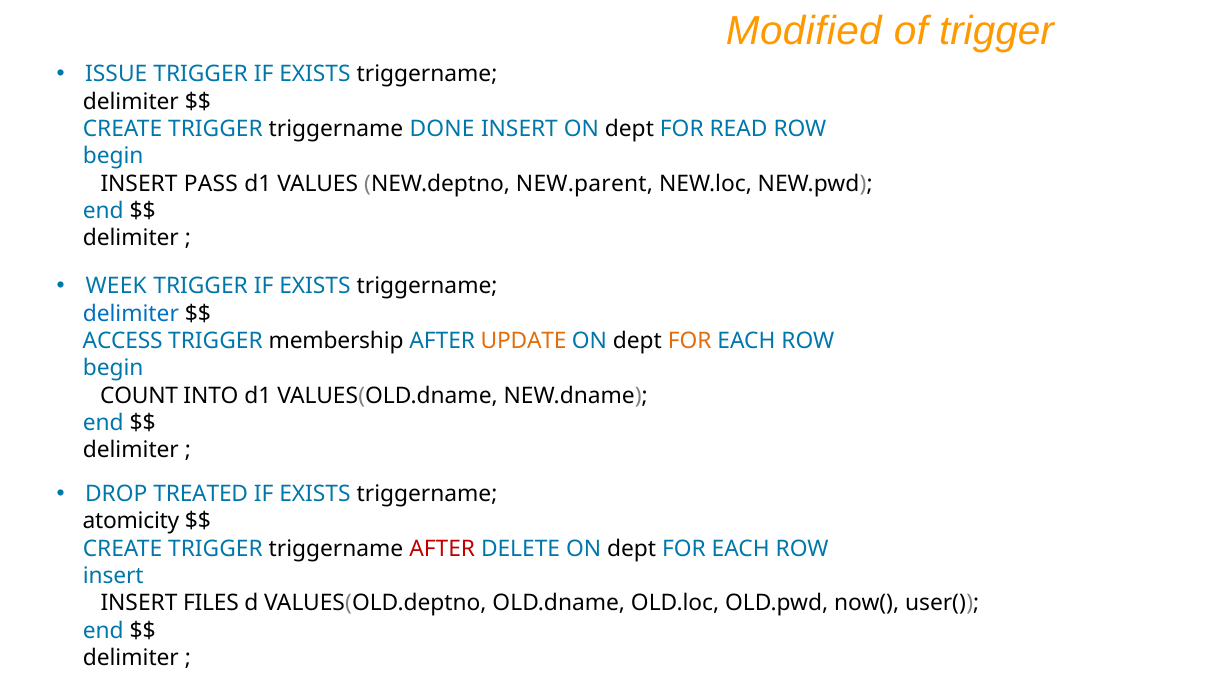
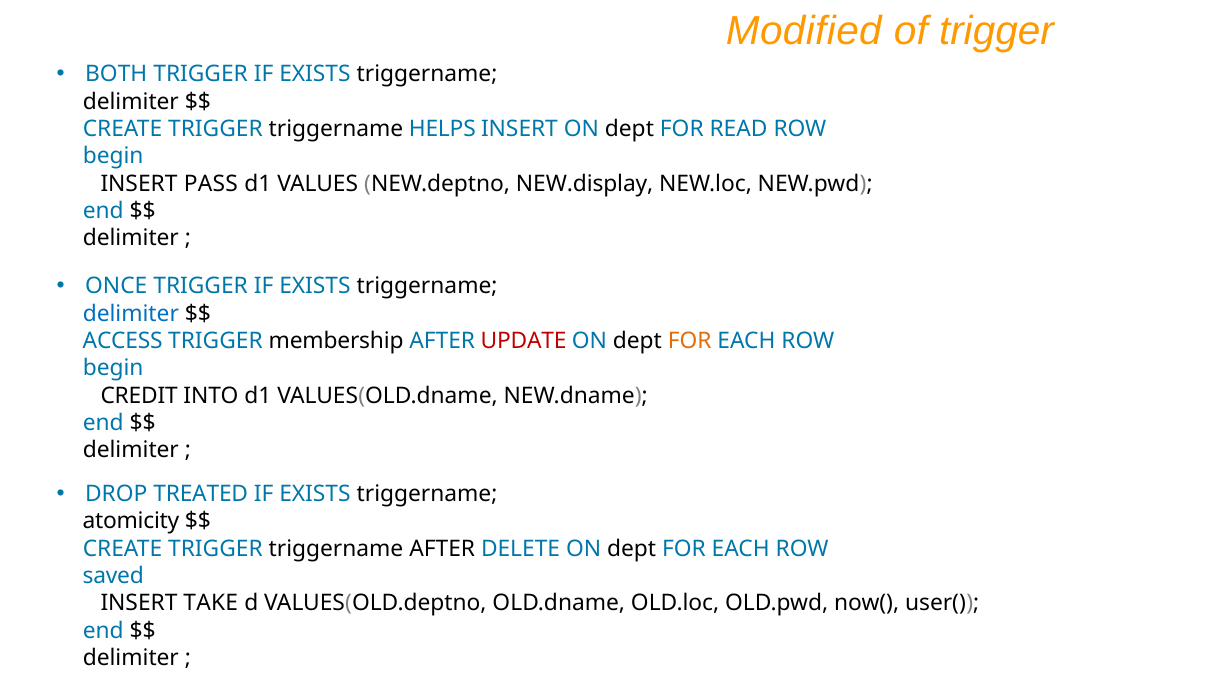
ISSUE: ISSUE -> BOTH (116, 74)
DONE: DONE -> HELPS (442, 129)
NEW.parent: NEW.parent -> NEW.display (585, 184)
WEEK: WEEK -> ONCE (116, 287)
UPDATE colour: orange -> red (524, 341)
COUNT: COUNT -> CREDIT (139, 396)
AFTER colour: red -> black (442, 549)
insert: insert -> saved (113, 576)
FILES: FILES -> TAKE (211, 604)
